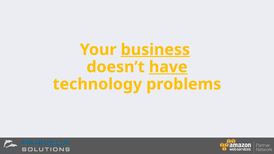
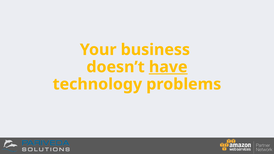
business underline: present -> none (155, 50)
